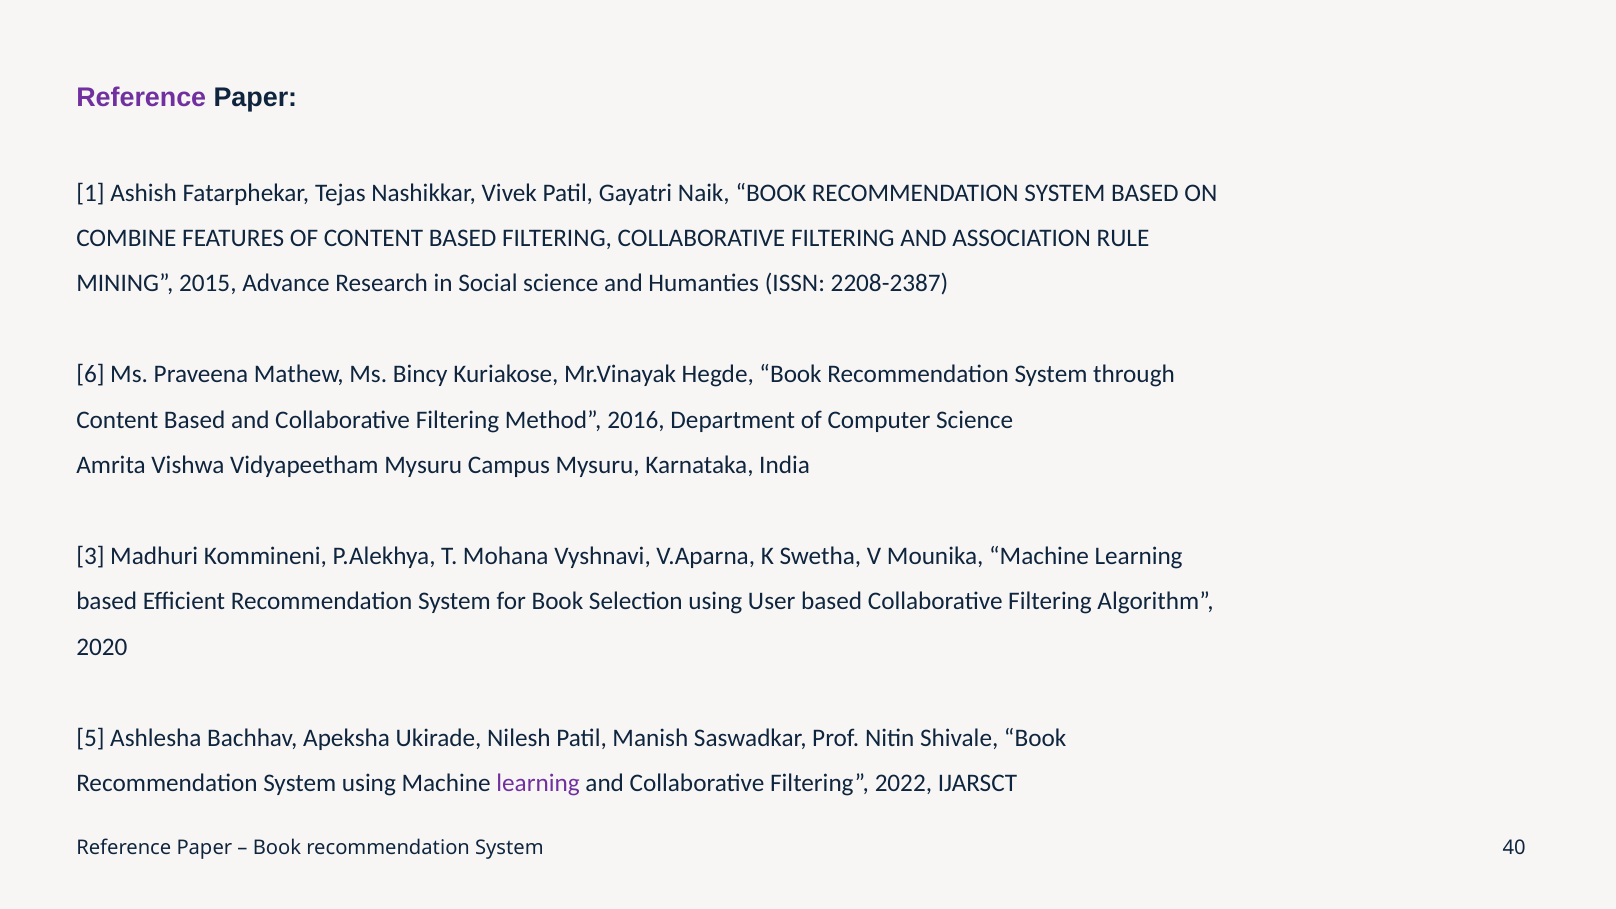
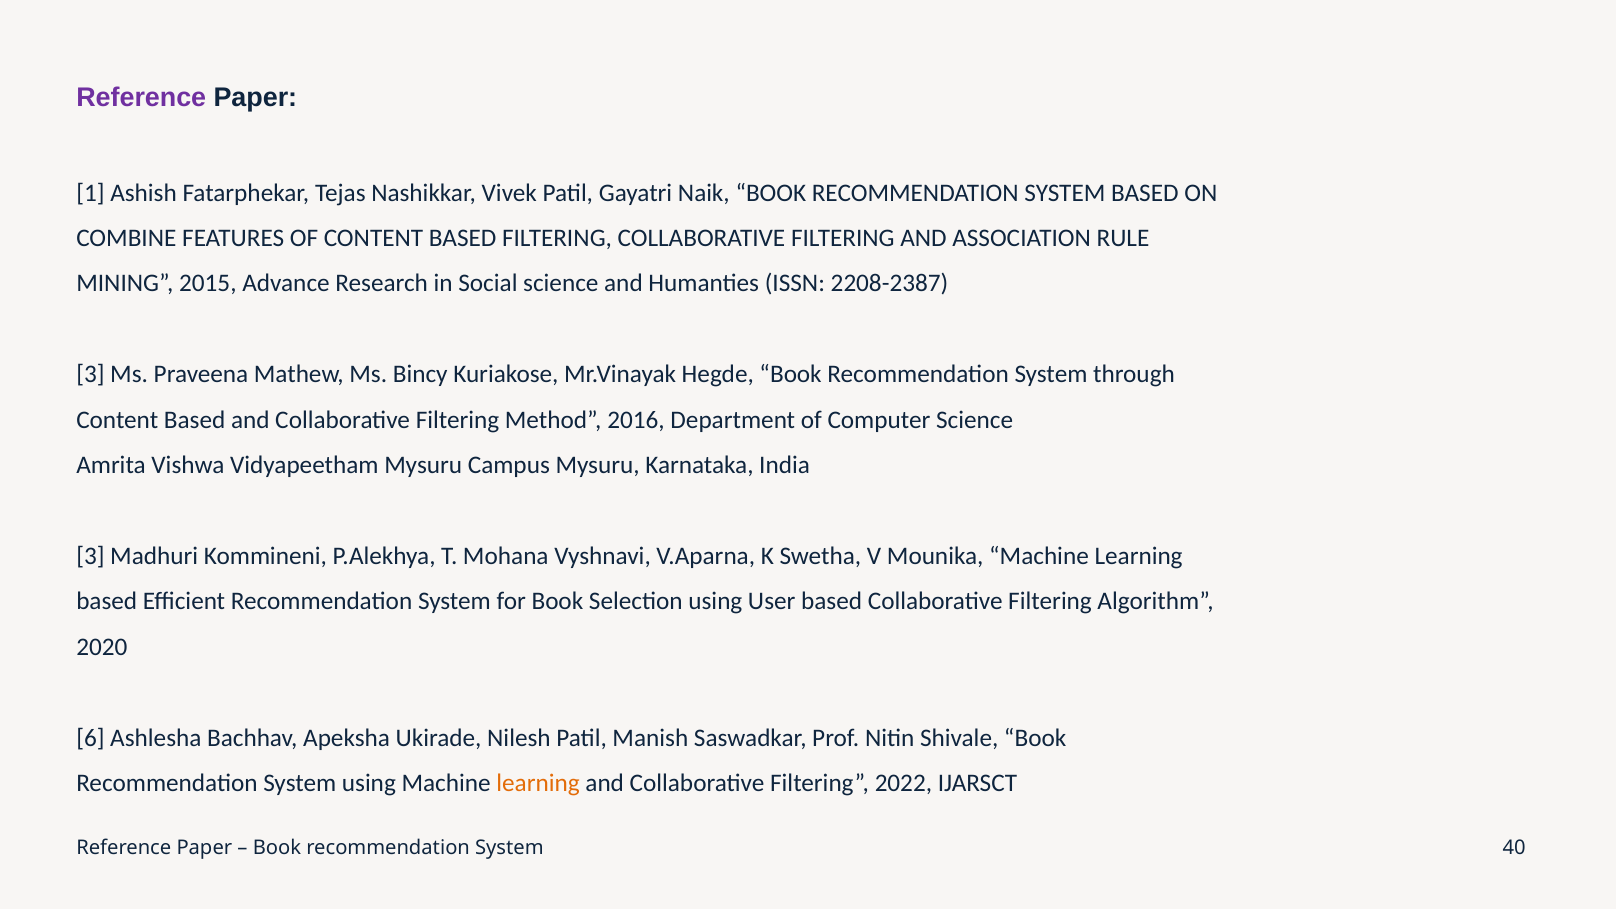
6: 6 -> 3 (90, 374)
5: 5 -> 6 (90, 738)
learning colour: purple -> orange (538, 783)
